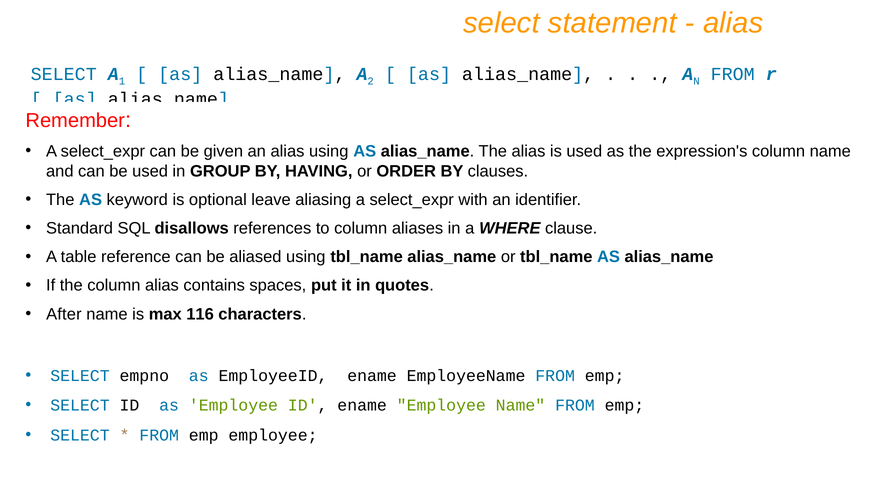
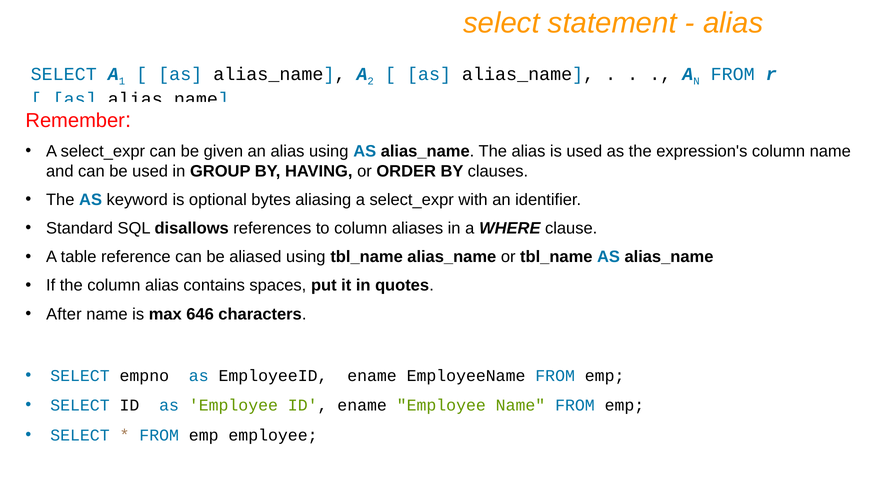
leave: leave -> bytes (271, 200)
116: 116 -> 646 (200, 314)
